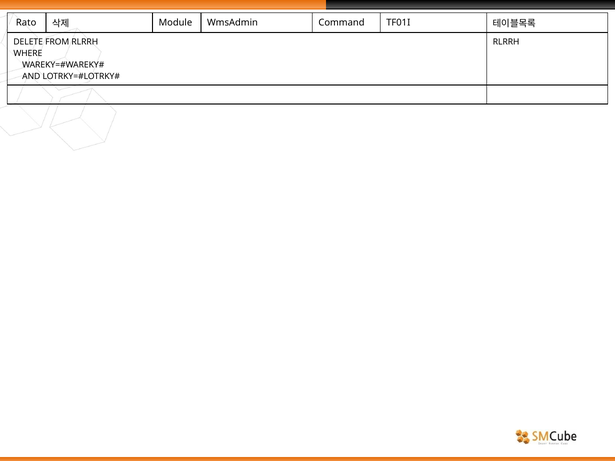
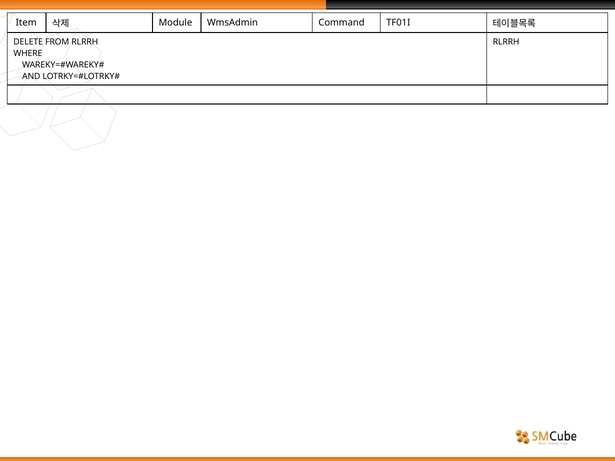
Rato: Rato -> Item (26, 23)
